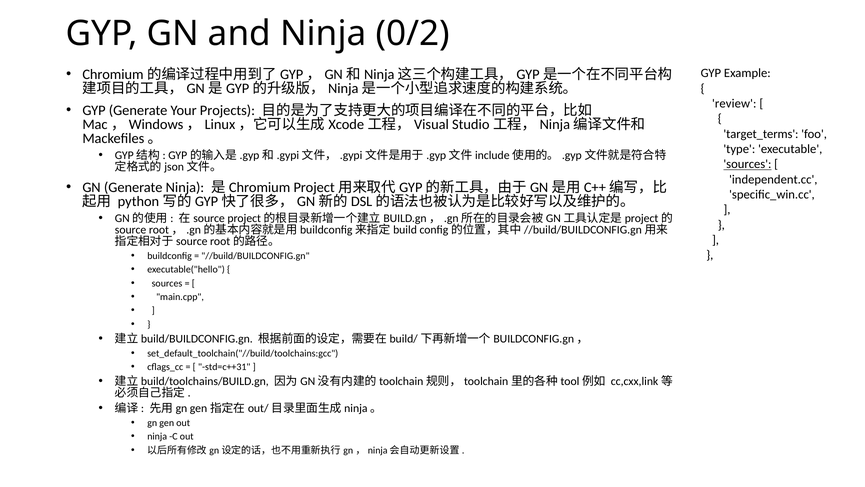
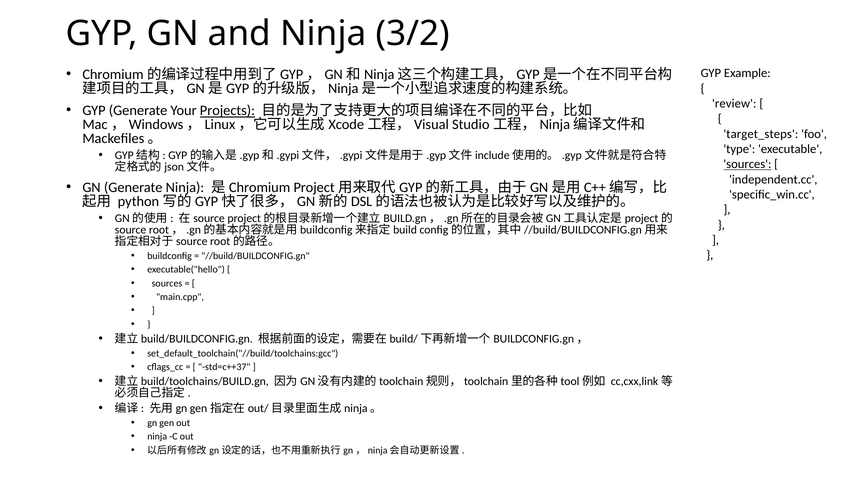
0/2: 0/2 -> 3/2 (413, 34)
Projects underline: none -> present (227, 111)
target_terms: target_terms -> target_steps (761, 134)
std=c++31: std=c++31 -> std=c++37 (224, 367)
